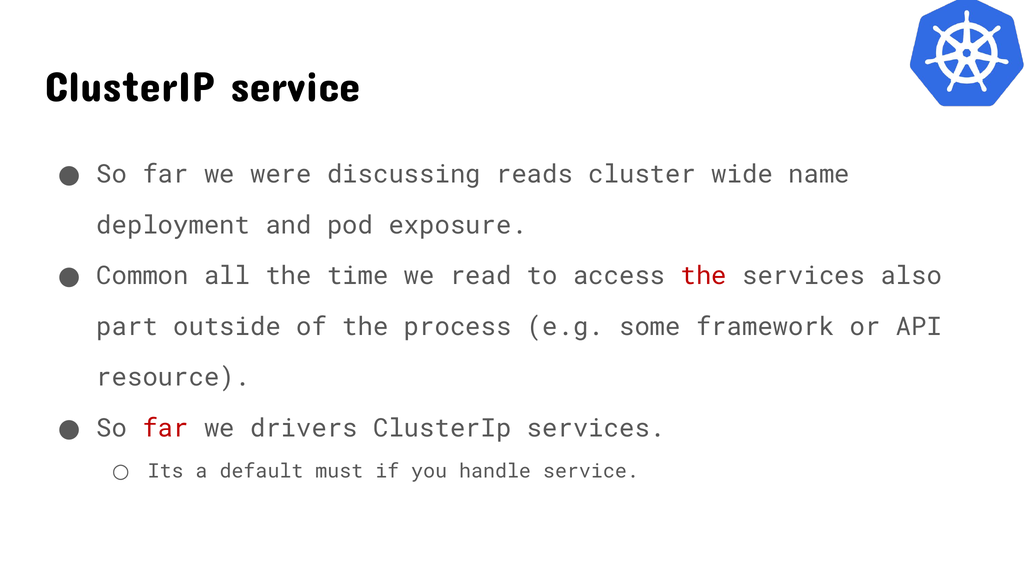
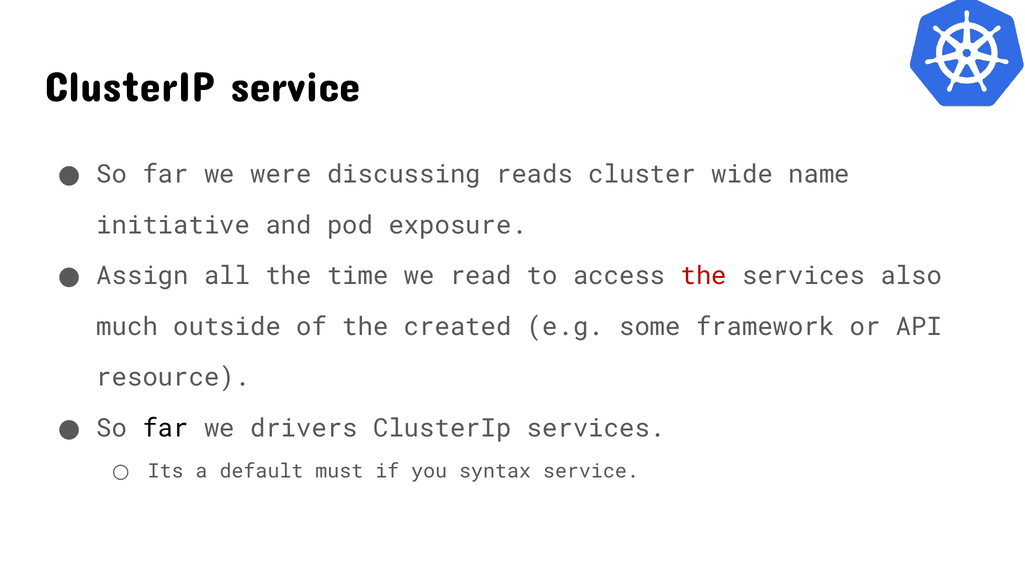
deployment: deployment -> initiative (173, 225)
Common: Common -> Assign (143, 276)
part: part -> much (127, 327)
process: process -> created (458, 327)
far colour: red -> black (166, 429)
handle: handle -> syntax (495, 472)
